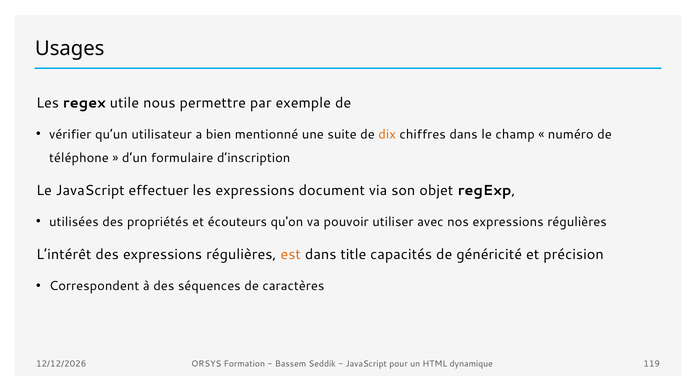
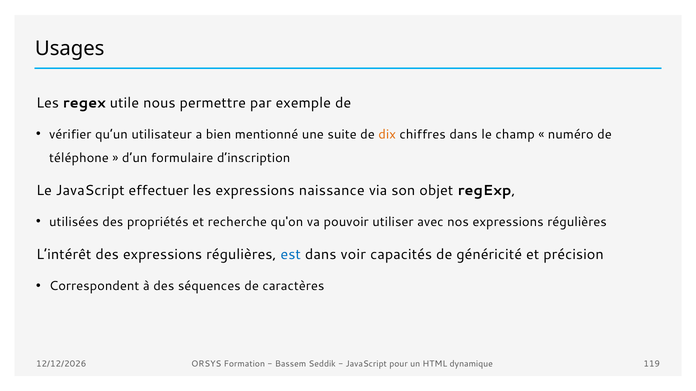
document: document -> naissance (332, 191)
écouteurs: écouteurs -> recherche (237, 222)
est colour: orange -> blue (291, 255)
title: title -> voir (353, 255)
